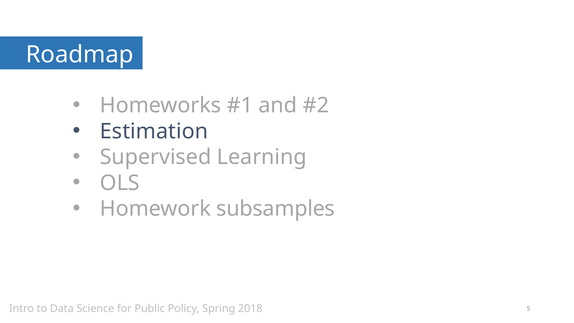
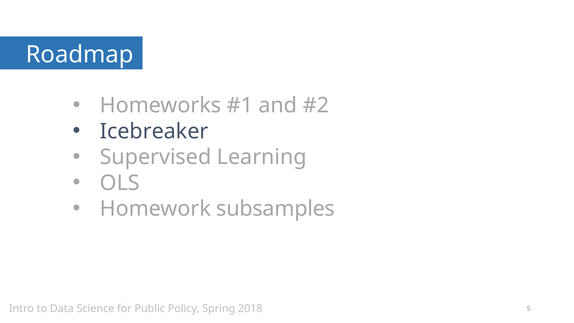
Estimation: Estimation -> Icebreaker (154, 131)
